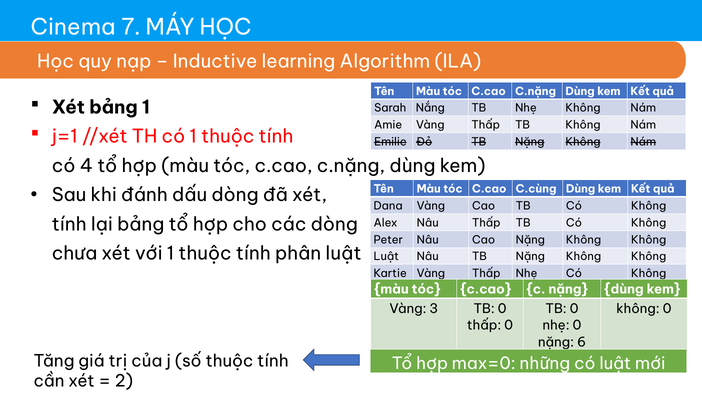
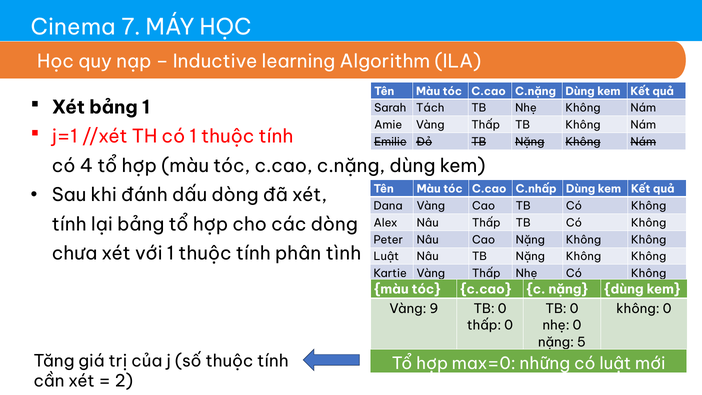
Nắng: Nắng -> Tách (430, 108)
C.cùng: C.cùng -> C.nhấp (536, 189)
phân luật: luật -> tình (344, 254)
3: 3 -> 9 (434, 309)
6: 6 -> 5 (581, 342)
